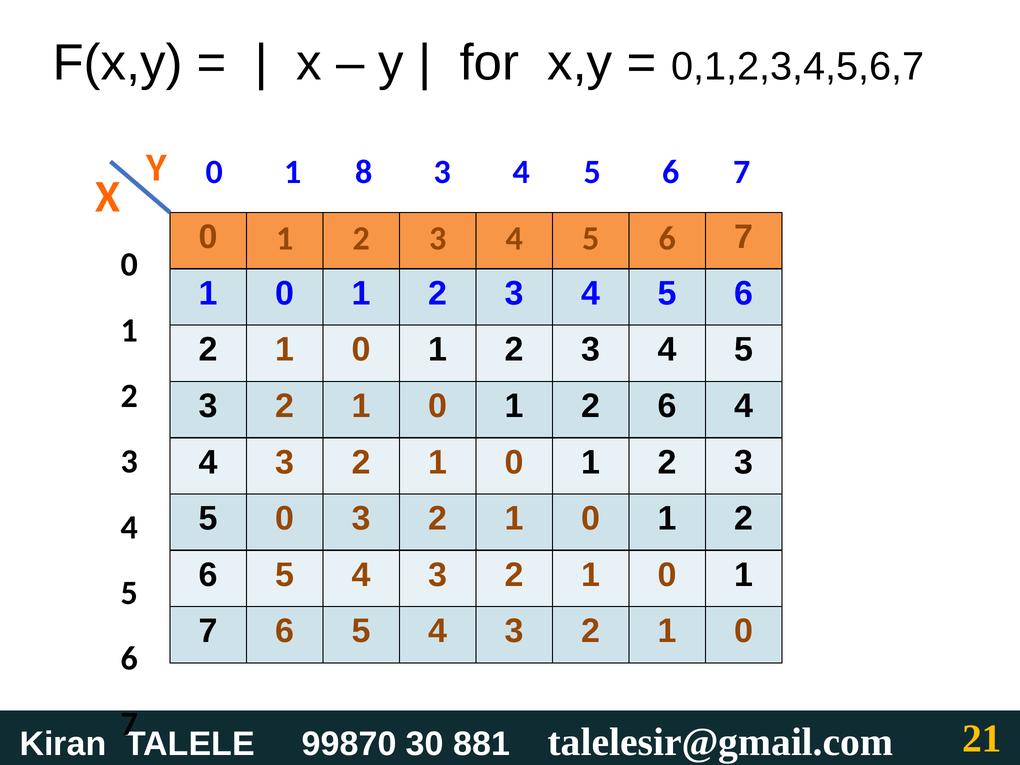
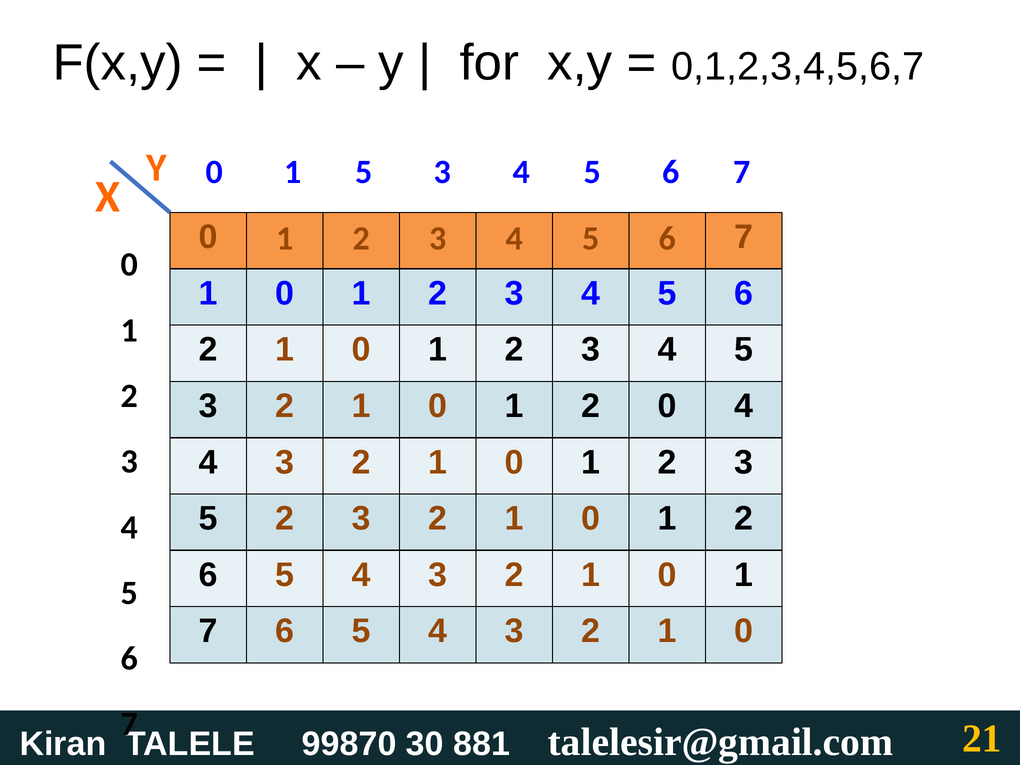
1 8: 8 -> 5 (364, 172)
6: 6 -> 0 (667, 406)
5 0: 0 -> 2 (285, 519)
